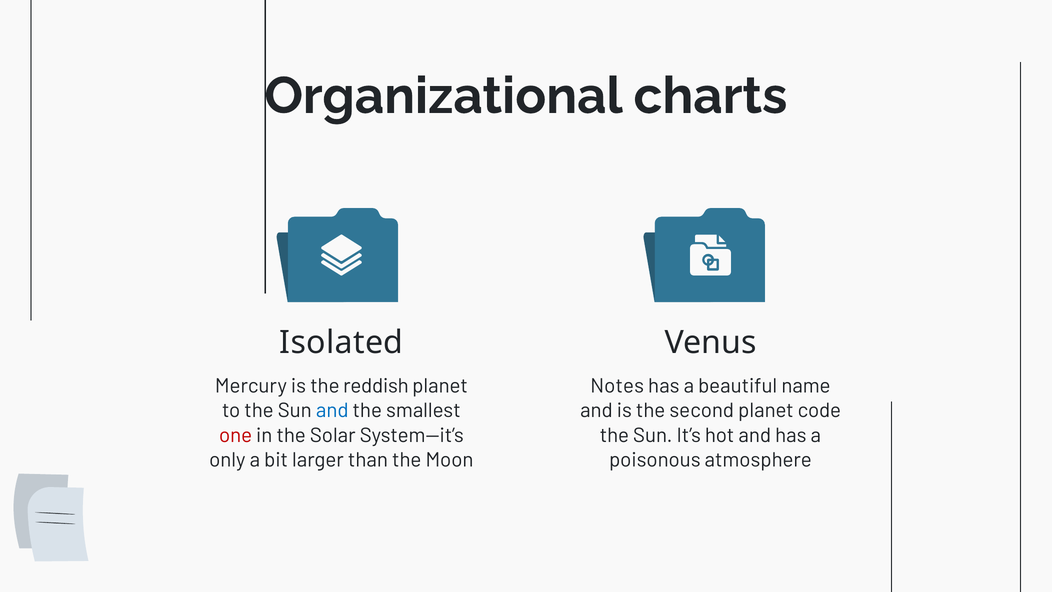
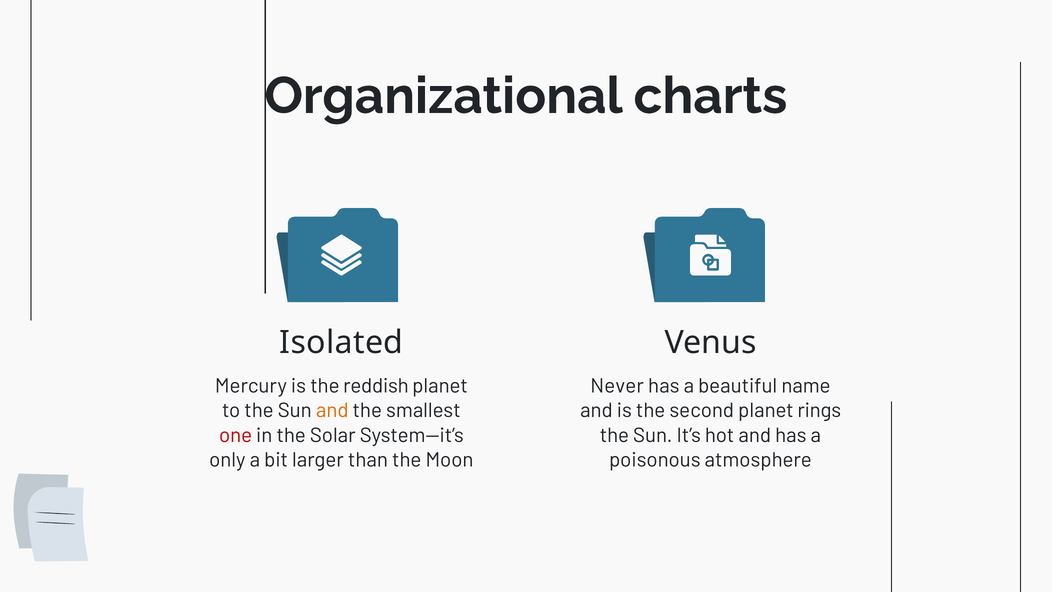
Notes: Notes -> Never (617, 386)
and colour: blue -> orange (332, 411)
code: code -> rings (819, 411)
